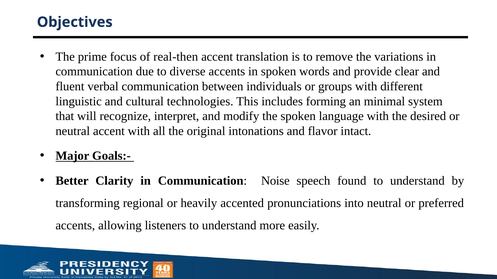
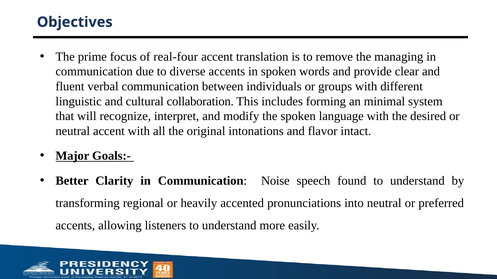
real-then: real-then -> real-four (176, 57)
variations: variations -> managing (399, 57)
technologies: technologies -> collaboration (200, 102)
